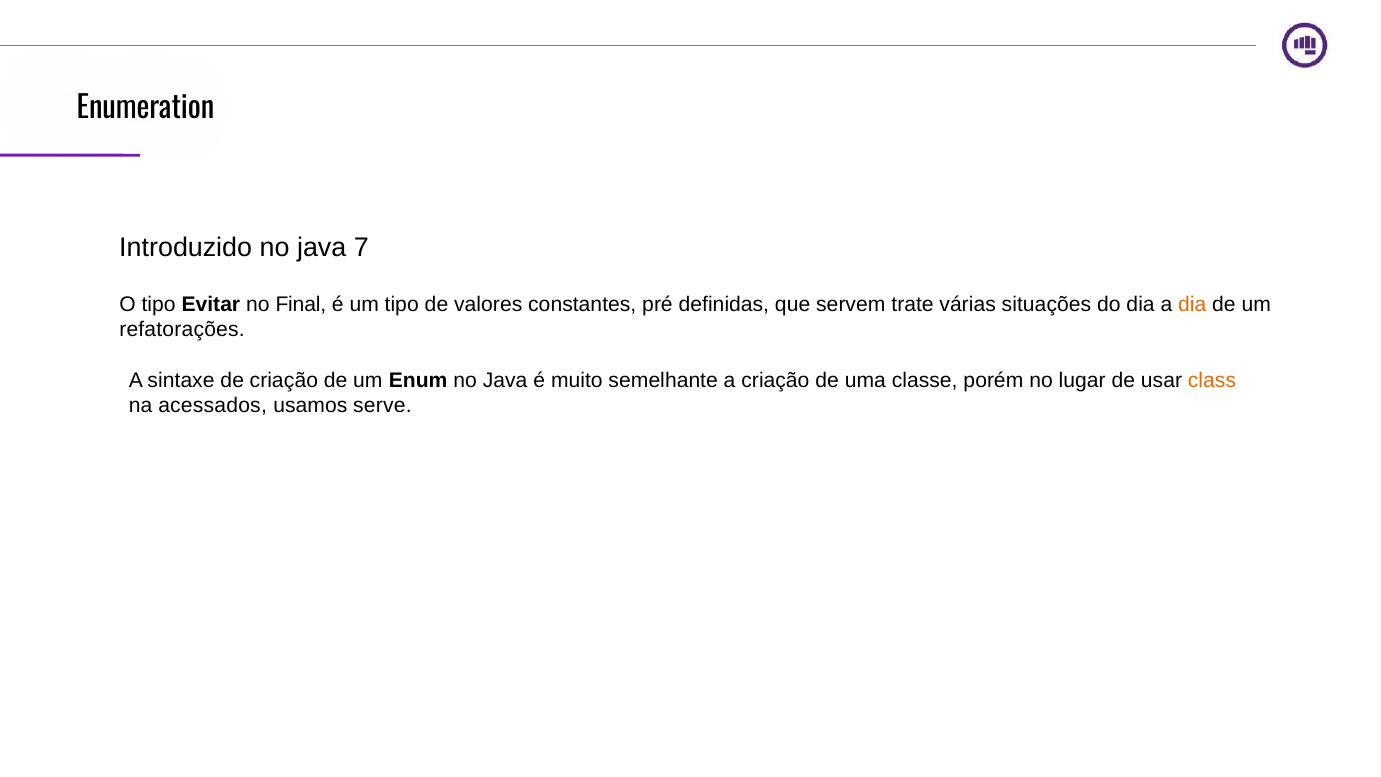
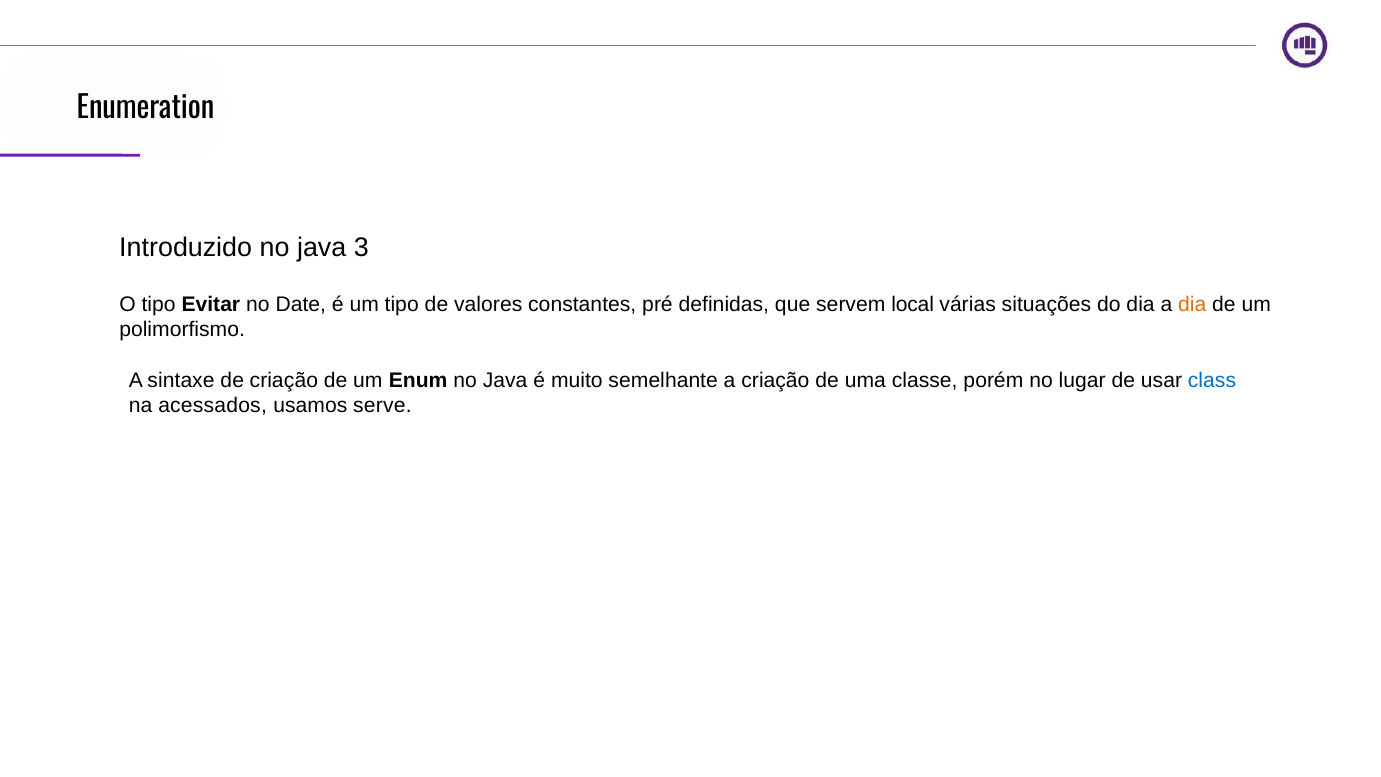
7: 7 -> 3 (361, 248)
Final: Final -> Date (301, 304)
trate: trate -> local (913, 304)
refatorações: refatorações -> polimorfismo (182, 330)
class colour: orange -> blue (1212, 381)
